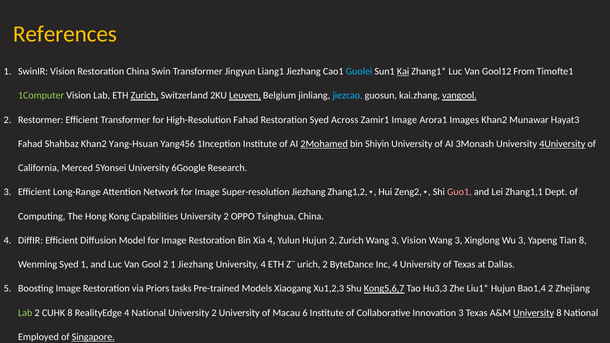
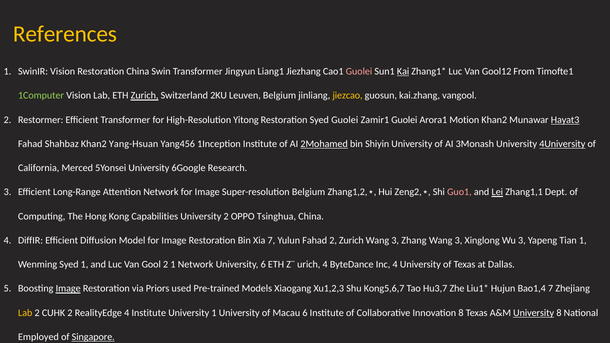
Guolei colour: light blue -> pink (359, 72)
Leuven underline: present -> none (245, 96)
jiezcao colour: light blue -> yellow (348, 96)
vangool underline: present -> none (459, 96)
High-Resolution Fahad: Fahad -> Yitong (246, 120)
Syed Across: Across -> Guolei (345, 120)
Zamir1 Image: Image -> Guolei (404, 120)
Images: Images -> Motion (464, 120)
Hayat3 underline: none -> present (565, 120)
Super-resolution Jiezhang: Jiezhang -> Belgium (309, 192)
Lei underline: none -> present (497, 192)
Xia 4: 4 -> 7 (271, 241)
Yulun Hujun: Hujun -> Fahad (315, 241)
3 Vision: Vision -> Zhang (414, 241)
Tian 8: 8 -> 1 (583, 241)
1 Jiezhang: Jiezhang -> Network (196, 265)
University 4: 4 -> 6 (263, 265)
urich 2: 2 -> 4 (325, 265)
Image underline: none -> present (68, 289)
tasks: tasks -> used (181, 289)
Kong5,6,7 underline: present -> none (384, 289)
Hu3,3: Hu3,3 -> Hu3,7 (435, 289)
Bao1,4 2: 2 -> 7 (551, 289)
Lab colour: light green -> yellow (25, 313)
CUHK 8: 8 -> 2 (70, 313)
4 National: National -> Institute (149, 313)
2: 2 -> 1 (214, 313)
Innovation 3: 3 -> 8 (461, 313)
